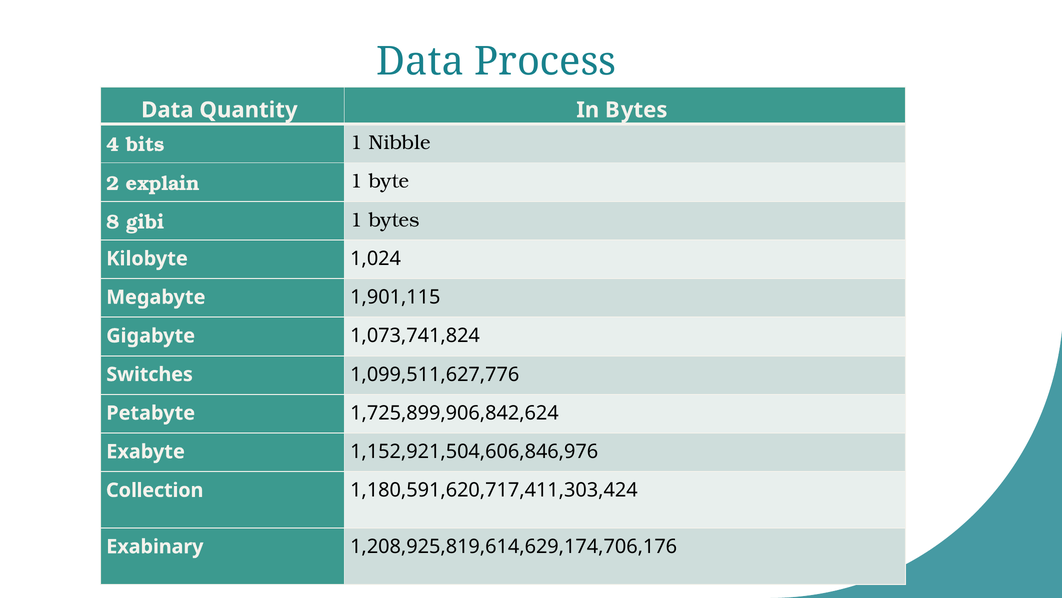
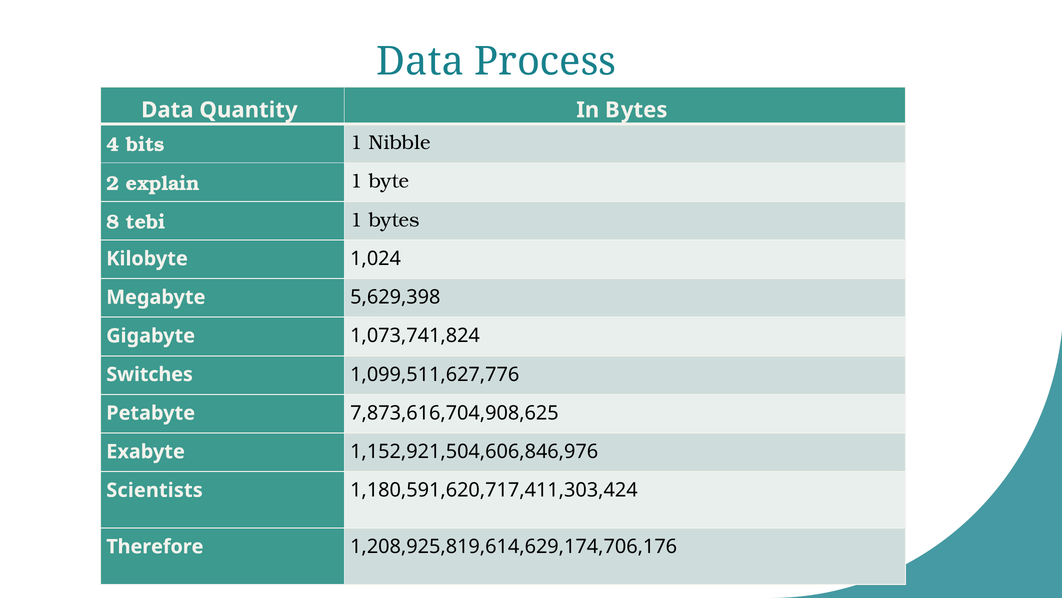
gibi: gibi -> tebi (146, 222)
1,901,115: 1,901,115 -> 5,629,398 (395, 297)
1,725,899,906,842,624: 1,725,899,906,842,624 -> 7,873,616,704,908,625 (454, 413)
Collection: Collection -> Scientists (155, 490)
Exabinary: Exabinary -> Therefore (155, 546)
